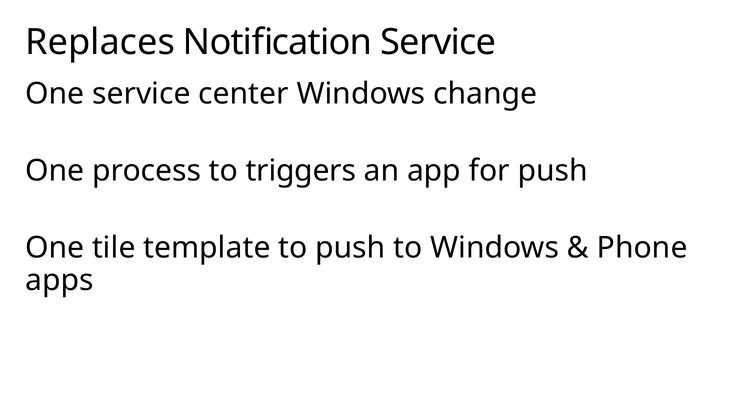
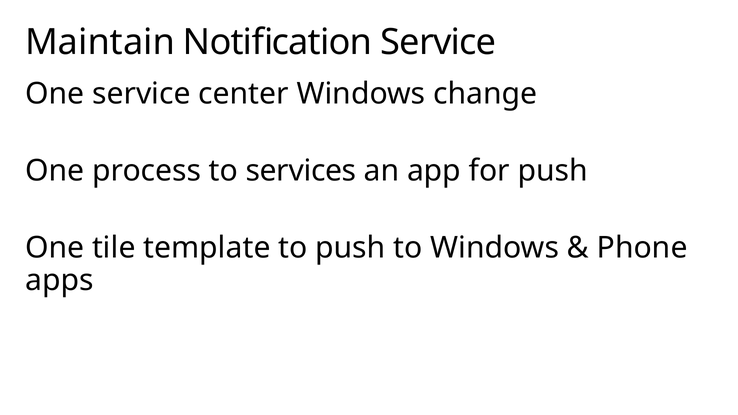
Replaces: Replaces -> Maintain (100, 42)
triggers: triggers -> services (301, 171)
